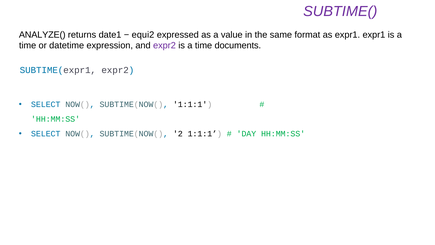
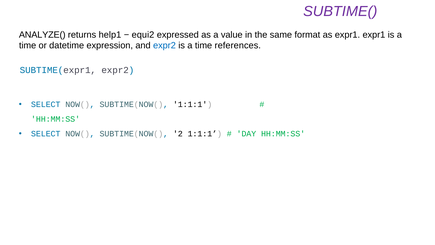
date1: date1 -> help1 (110, 35)
expr2 colour: purple -> blue (164, 46)
documents: documents -> references (238, 46)
